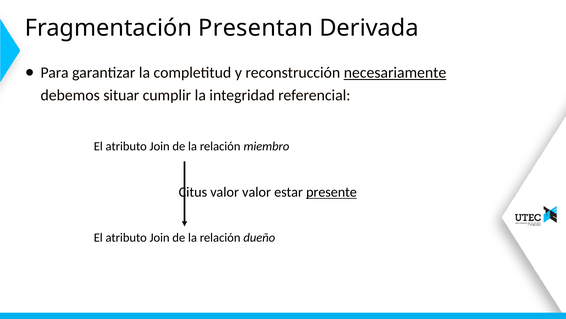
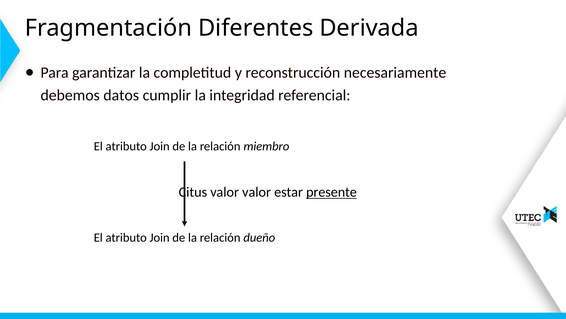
Presentan: Presentan -> Diferentes (256, 28)
necesariamente underline: present -> none (395, 73)
situar: situar -> datos (121, 95)
